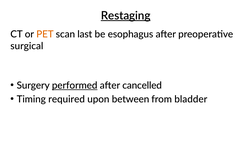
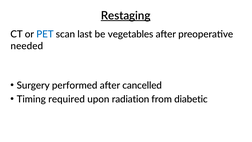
PET colour: orange -> blue (45, 34)
esophagus: esophagus -> vegetables (131, 34)
surgical: surgical -> needed (27, 46)
performed underline: present -> none (75, 85)
between: between -> radiation (131, 99)
bladder: bladder -> diabetic (191, 99)
